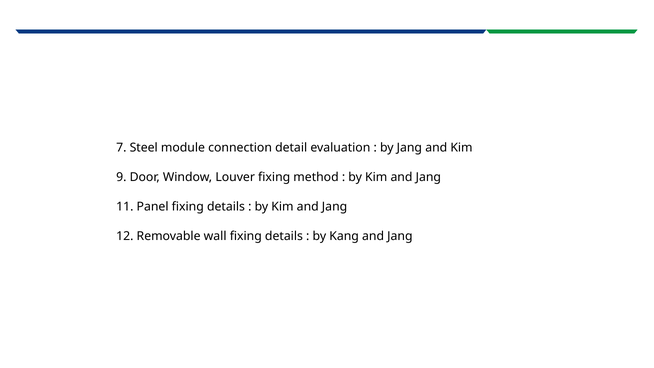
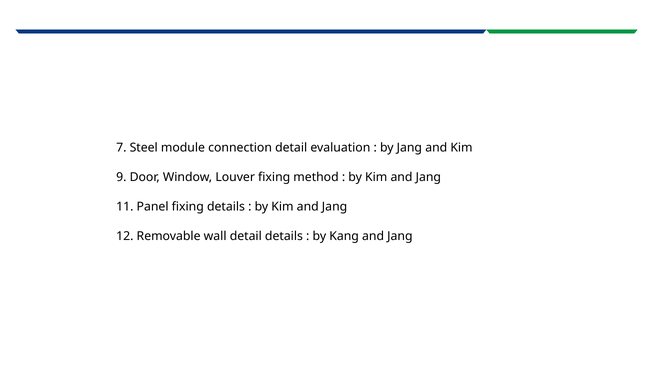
wall fixing: fixing -> detail (246, 236)
